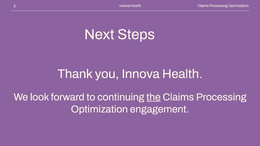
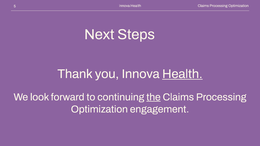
Health underline: none -> present (182, 74)
